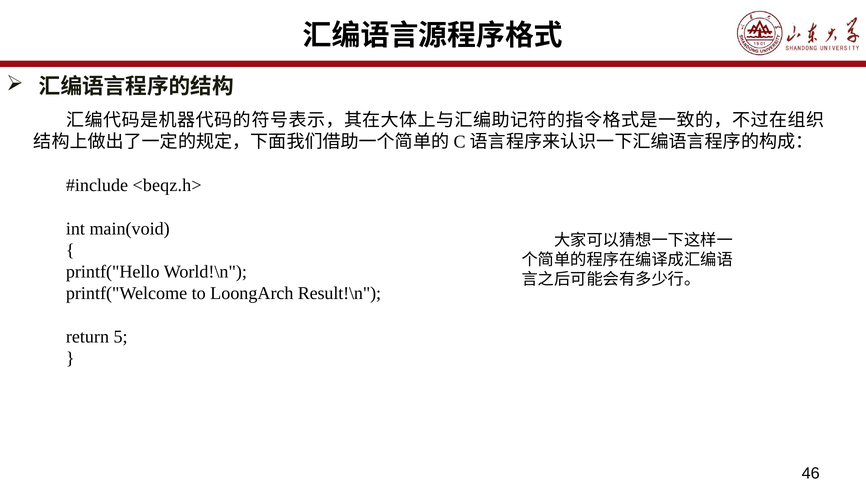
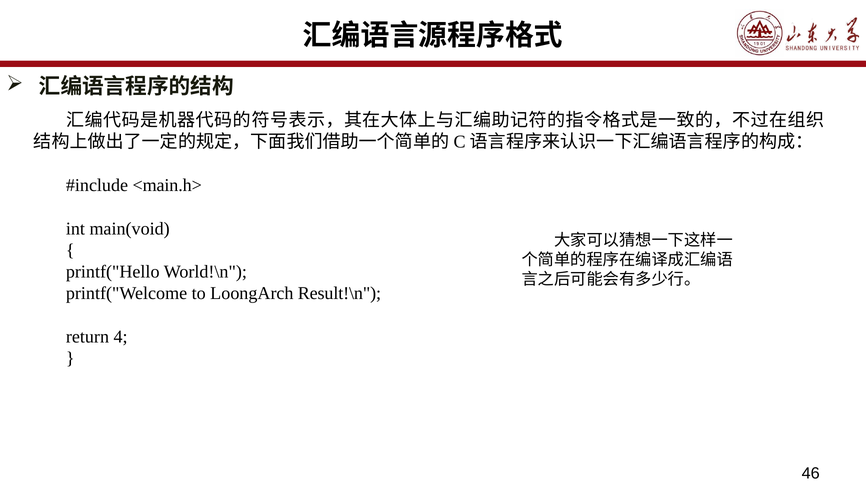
<beqz.h>: <beqz.h> -> <main.h> (167, 185)
5: 5 -> 4 (121, 337)
